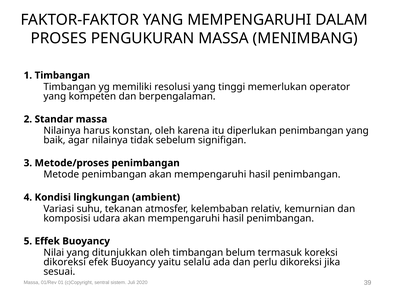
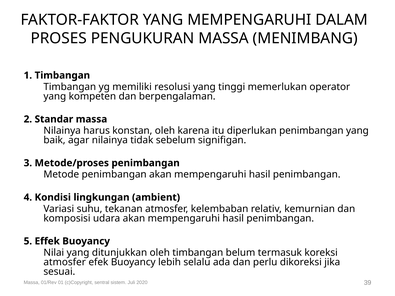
dikoreksi: dikoreksi -> atmosfer (65, 262)
yaitu: yaitu -> lebih (170, 262)
